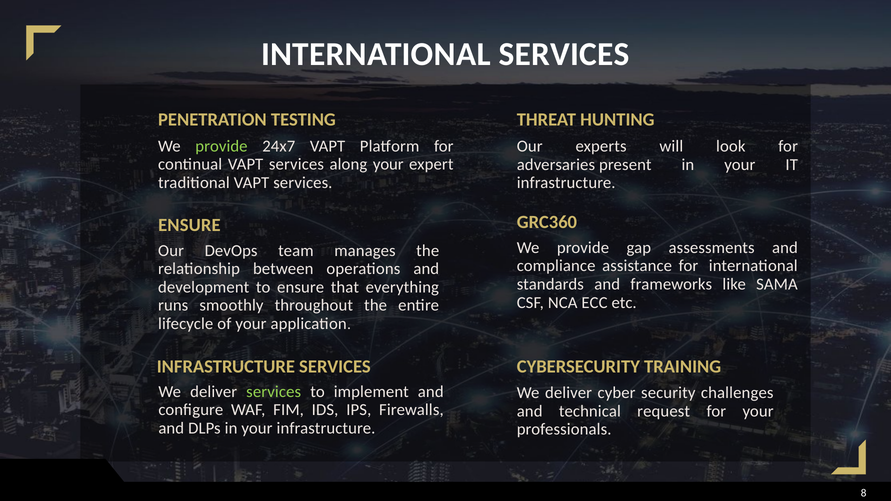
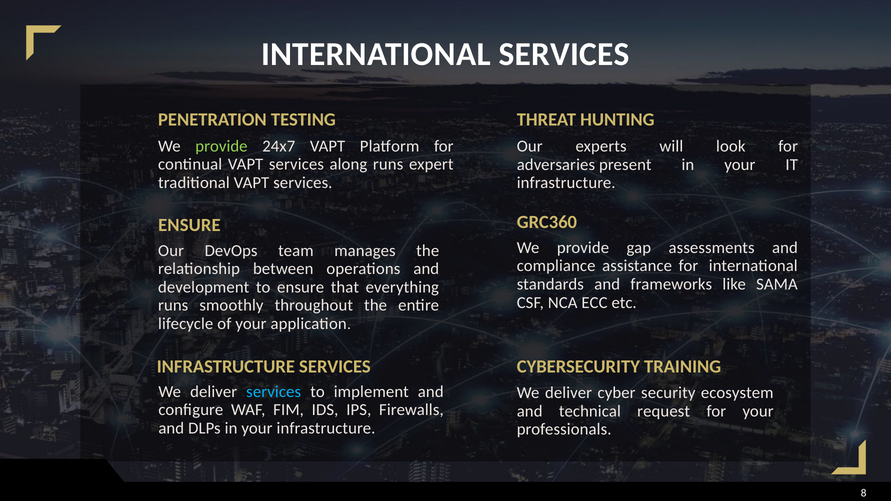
along your: your -> runs (388, 164)
services colour: light green -> light blue (274, 392)
challenges: challenges -> ecosystem (737, 393)
